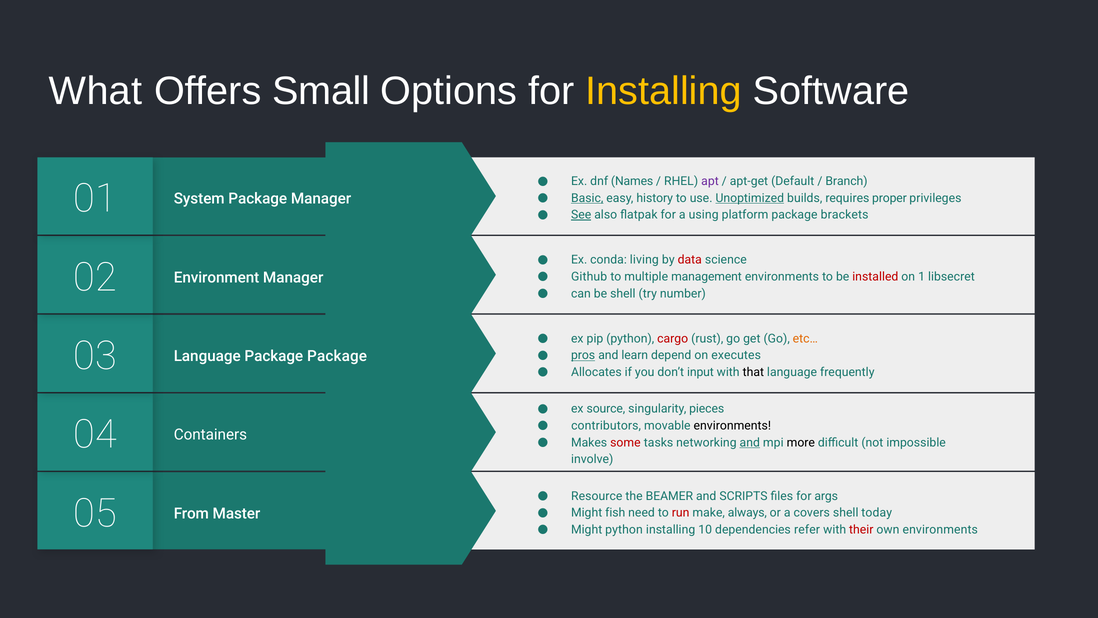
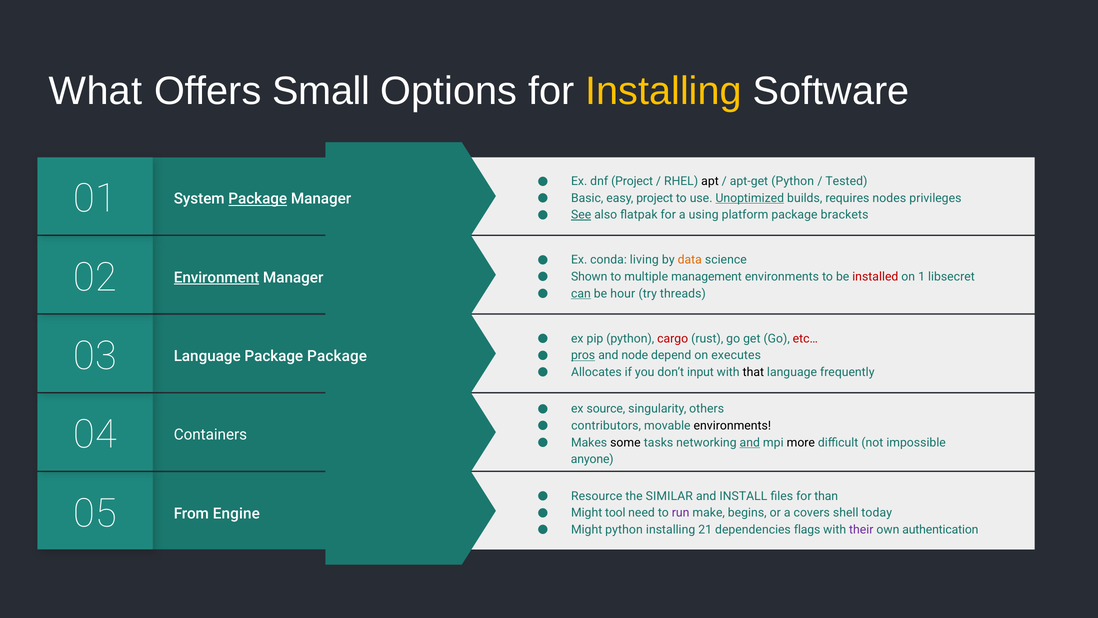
dnf Names: Names -> Project (632, 181)
apt colour: purple -> black (710, 181)
apt-get Default: Default -> Python (793, 181)
Branch: Branch -> Tested (846, 181)
Basic underline: present -> none (587, 198)
easy history: history -> project (655, 198)
proper: proper -> nodes (889, 198)
Package underline: none -> present (258, 199)
data colour: red -> orange (690, 260)
Github: Github -> Shown (589, 277)
Environment underline: none -> present (217, 277)
can underline: none -> present (581, 293)
be shell: shell -> hour (623, 293)
number: number -> threads (683, 293)
etc… colour: orange -> red (805, 338)
learn: learn -> node (635, 355)
pieces: pieces -> others (707, 409)
some colour: red -> black (625, 442)
involve: involve -> anyone (592, 459)
BEAMER: BEAMER -> SIMILAR (669, 496)
SCRIPTS: SCRIPTS -> INSTALL (743, 496)
args: args -> than (826, 496)
fish: fish -> tool (615, 512)
run colour: red -> purple (681, 512)
always: always -> begins (747, 512)
Master: Master -> Engine (236, 513)
10: 10 -> 21 (705, 529)
refer: refer -> flags (807, 529)
their colour: red -> purple (861, 529)
own environments: environments -> authentication (940, 529)
